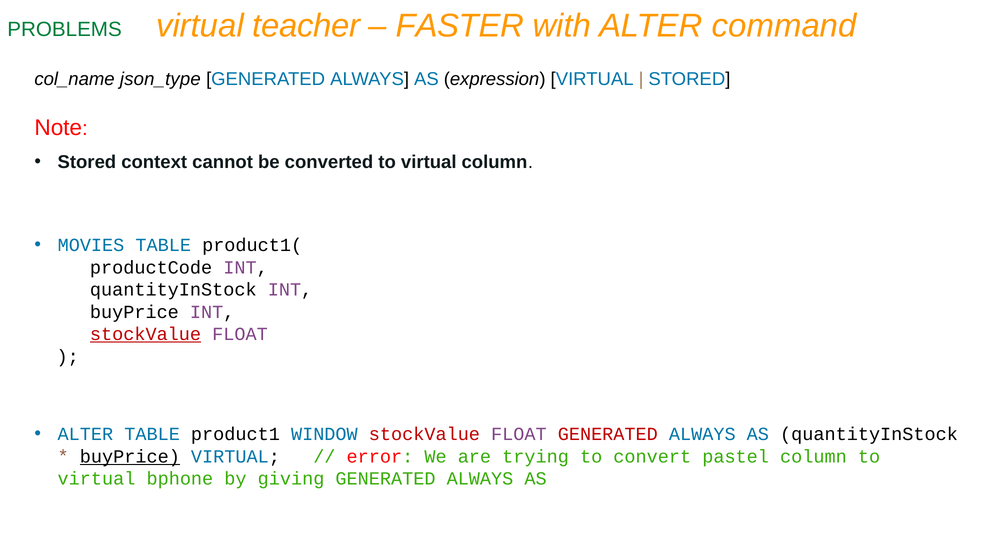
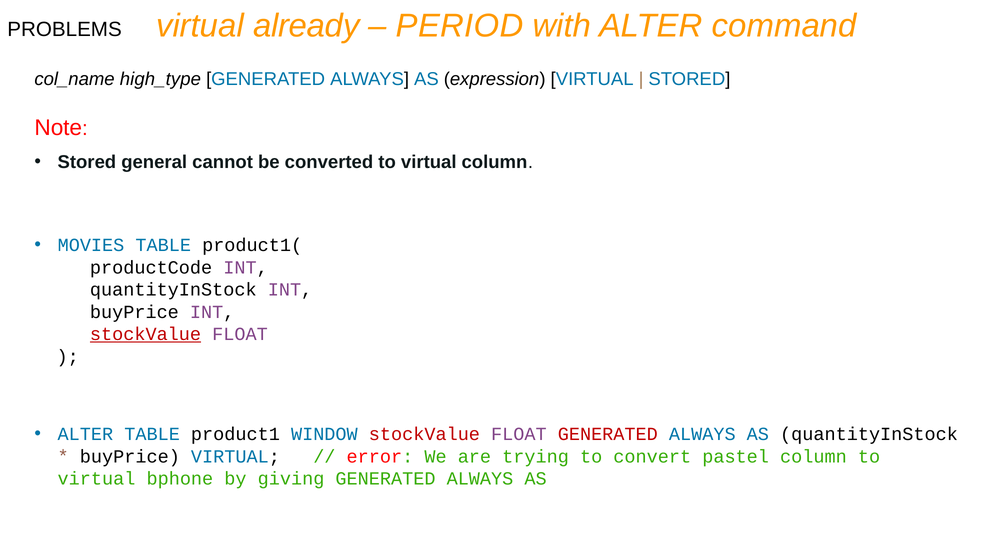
teacher: teacher -> already (306, 26)
FASTER: FASTER -> PERIOD (460, 26)
PROBLEMS colour: green -> black (65, 29)
json_type: json_type -> high_type (160, 79)
context: context -> general (154, 162)
buyPrice underline: present -> none (130, 456)
